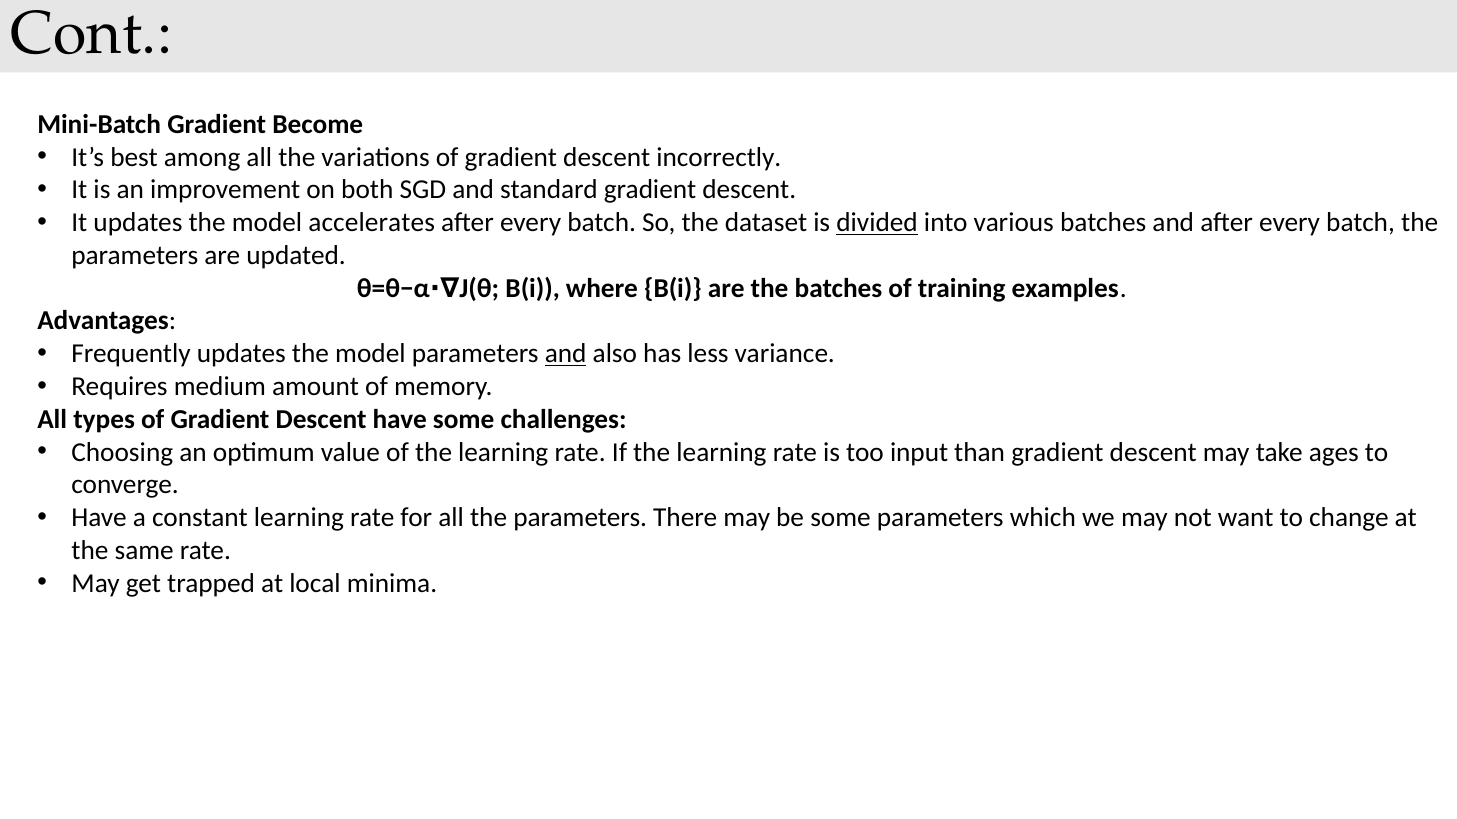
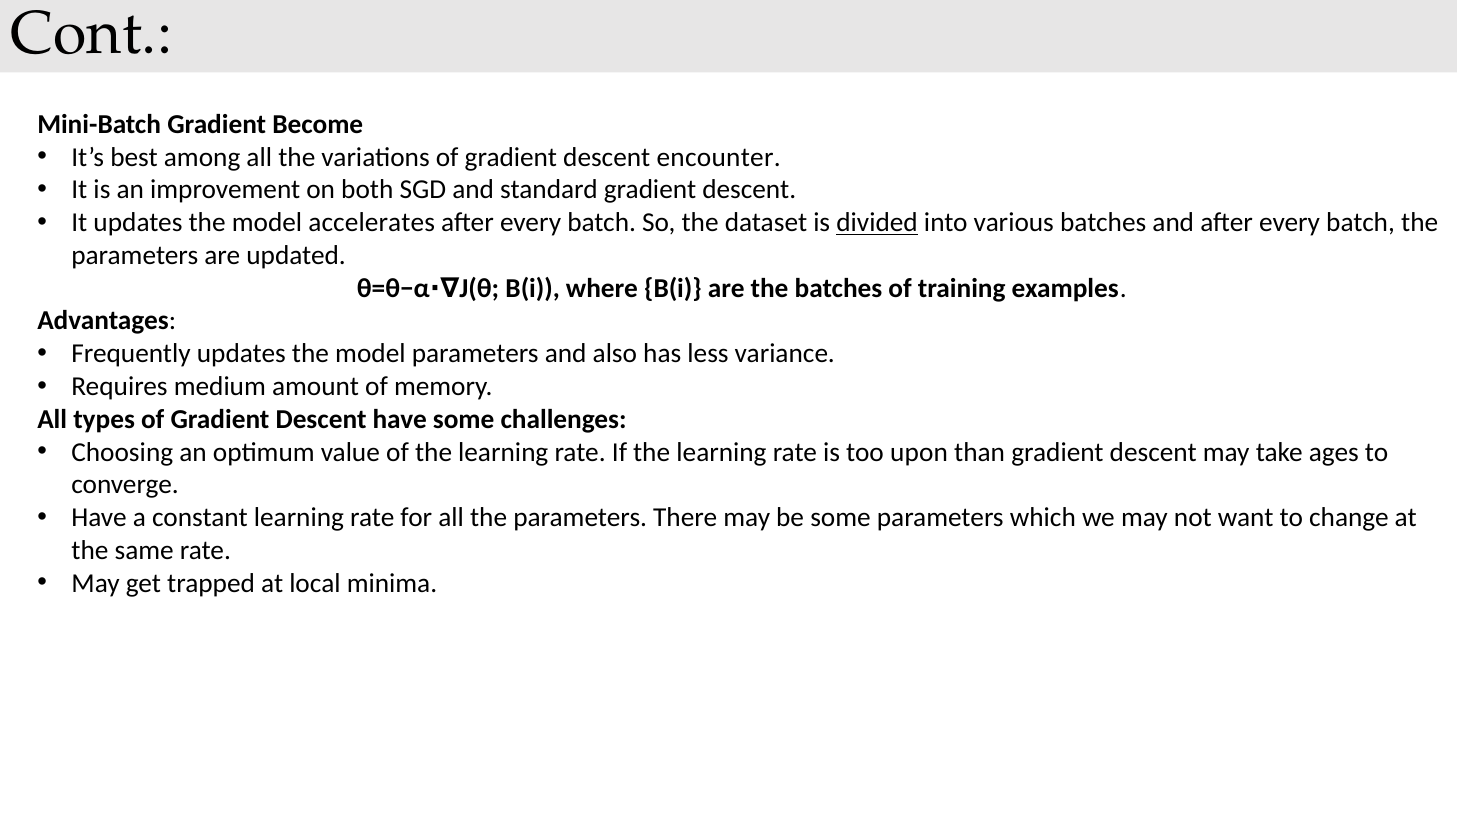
incorrectly: incorrectly -> encounter (719, 157)
and underline: present -> none (566, 354)
input: input -> upon (919, 452)
